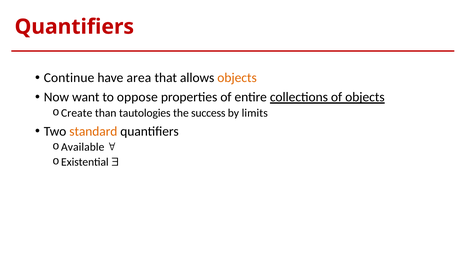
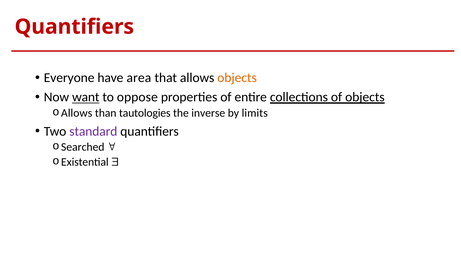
Continue: Continue -> Everyone (69, 78)
want underline: none -> present (86, 97)
Create: Create -> Allows (77, 113)
success: success -> inverse (208, 113)
standard colour: orange -> purple (93, 131)
Available: Available -> Searched (83, 147)
